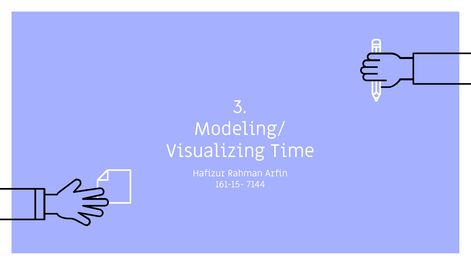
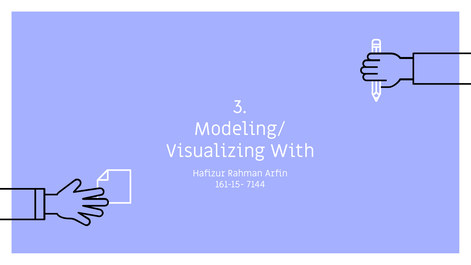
Time: Time -> With (292, 151)
